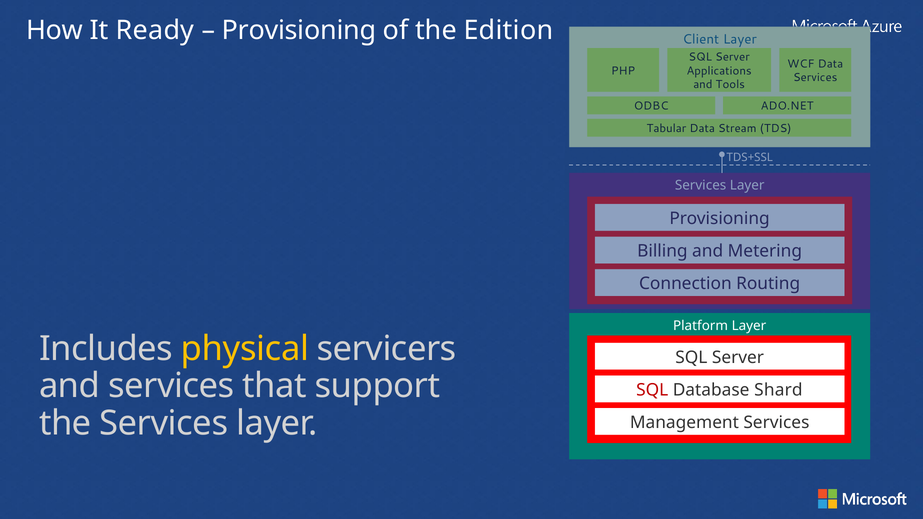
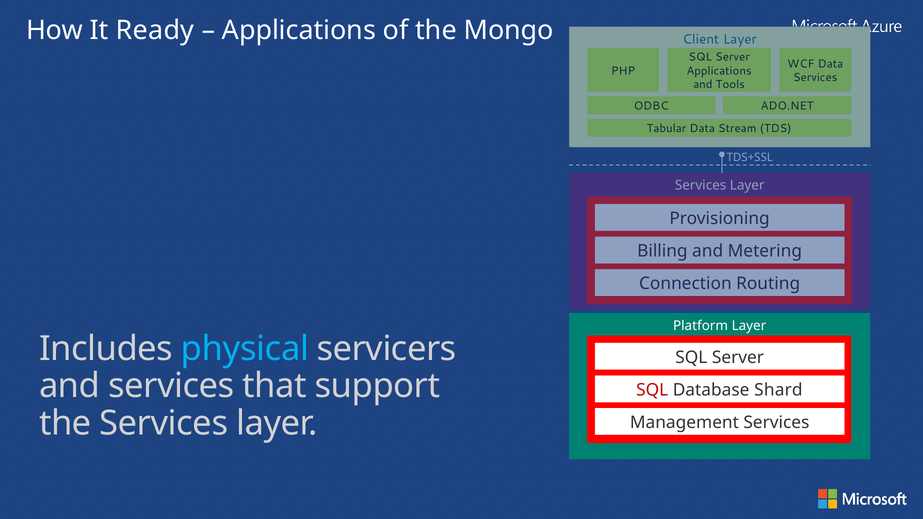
Provisioning: Provisioning -> Applications (299, 31)
Edition: Edition -> Mongo (509, 31)
physical colour: yellow -> light blue (245, 349)
